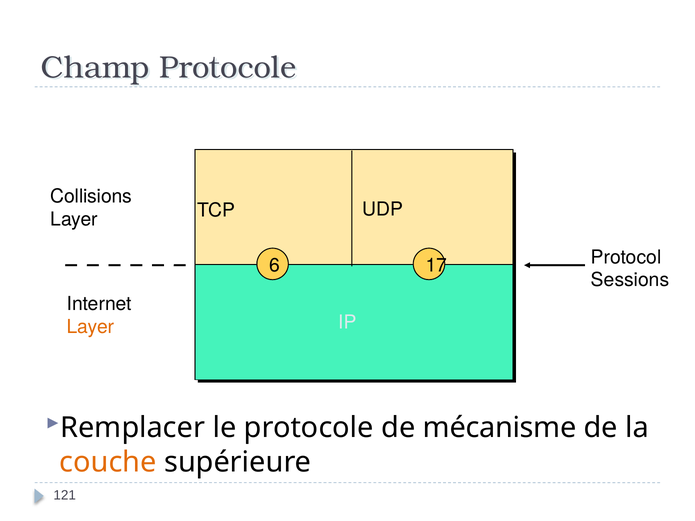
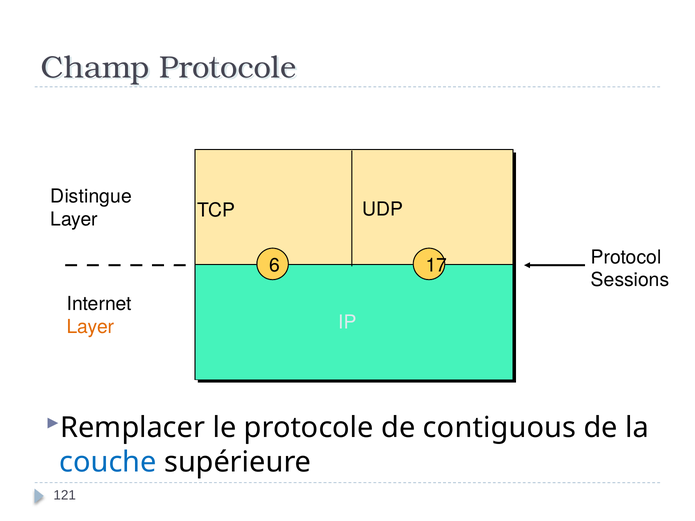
Collisions: Collisions -> Distingue (91, 197)
mécanisme: mécanisme -> contiguous (499, 428)
couche colour: orange -> blue (108, 463)
